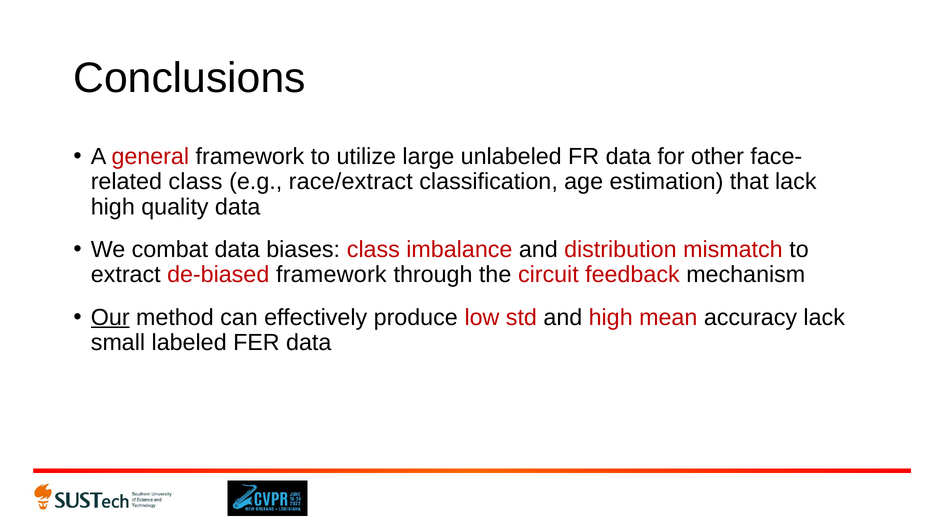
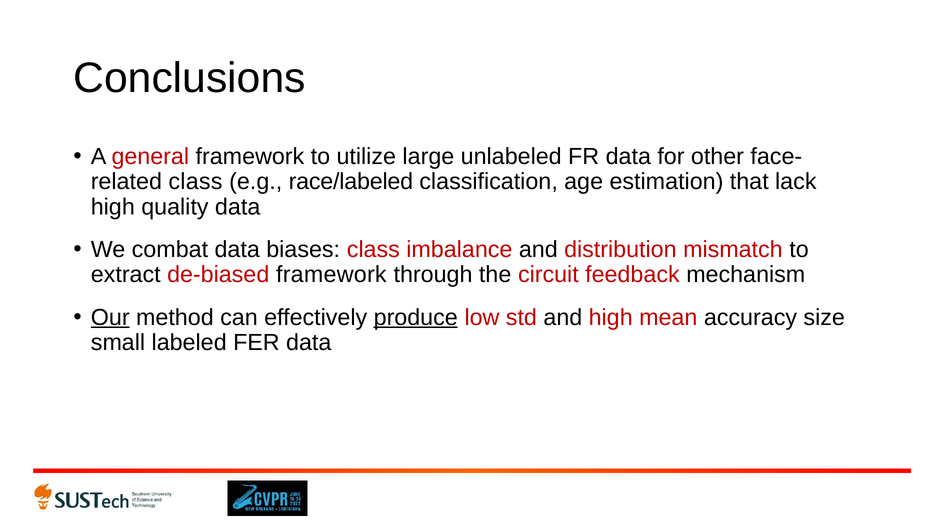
race/extract: race/extract -> race/labeled (351, 182)
produce underline: none -> present (416, 318)
accuracy lack: lack -> size (824, 318)
